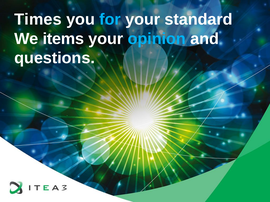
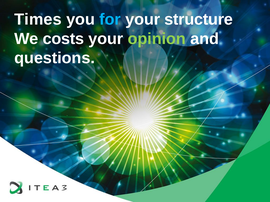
standard: standard -> structure (199, 20)
items: items -> costs (63, 39)
opinion colour: light blue -> light green (157, 39)
